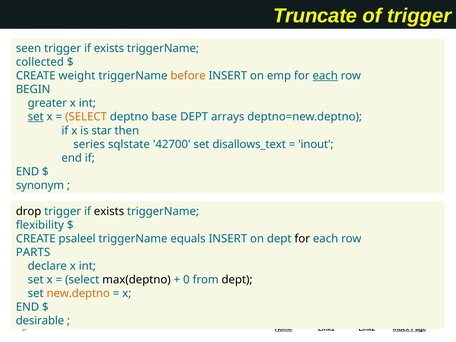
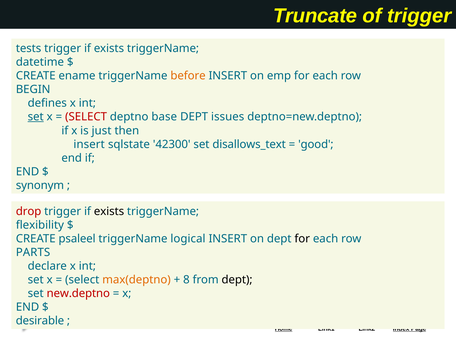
seen: seen -> tests (29, 48)
collected: collected -> datetime (40, 62)
weight: weight -> ename (77, 76)
each underline: present -> none (325, 76)
greater: greater -> defines (47, 103)
SELECT colour: orange -> red (86, 117)
arrays: arrays -> issues (228, 117)
star: star -> just (102, 131)
series: series -> insert (89, 144)
42700: 42700 -> 42300 (172, 144)
inout: inout -> good (316, 144)
drop colour: black -> red (29, 211)
equals: equals -> logical (188, 239)
max(deptno colour: black -> orange (137, 280)
0: 0 -> 8 (186, 280)
new.deptno colour: orange -> red (78, 293)
